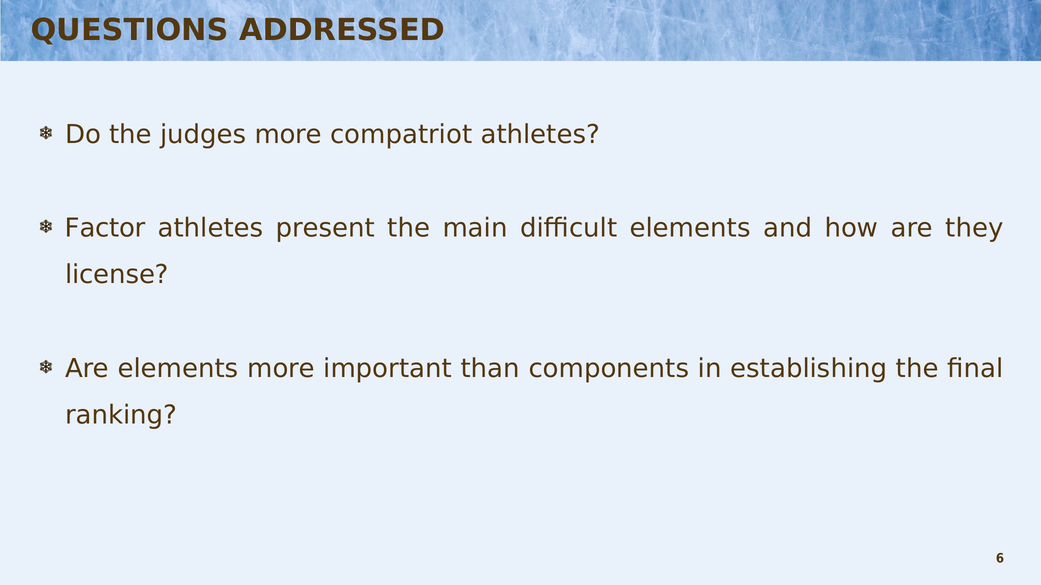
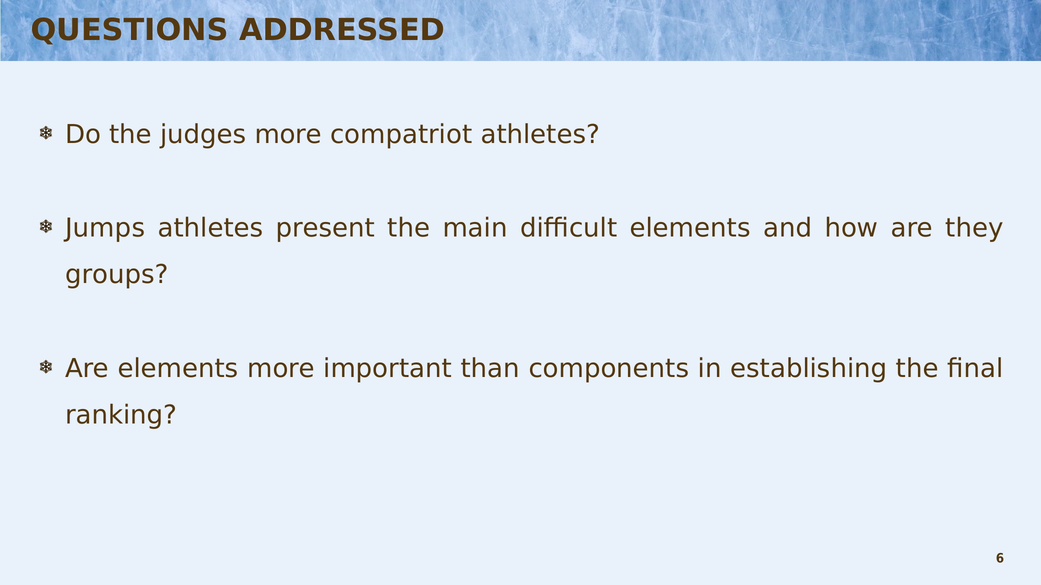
Factor: Factor -> Jumps (105, 228)
license: license -> groups (117, 275)
